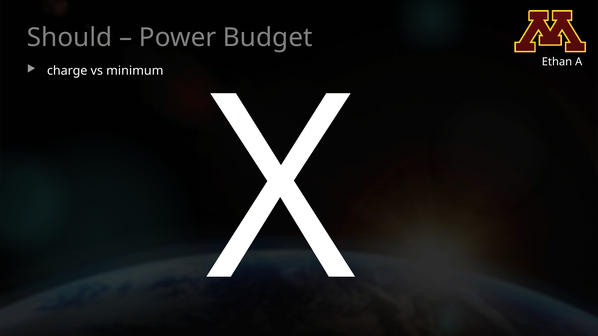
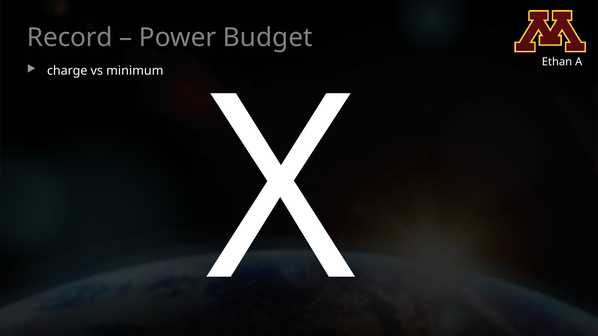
Should: Should -> Record (70, 38)
